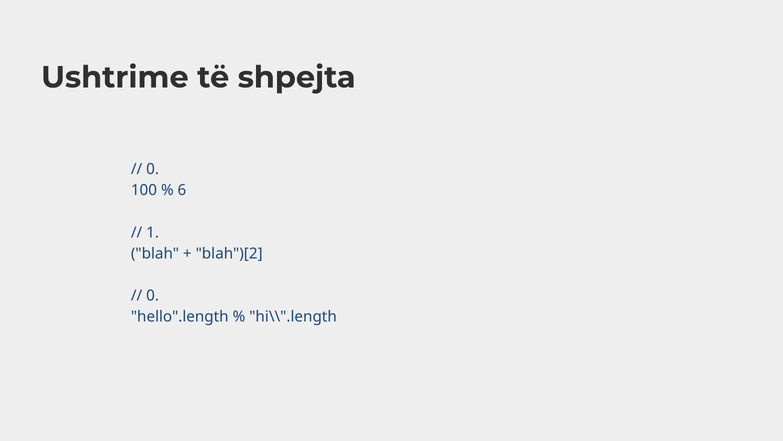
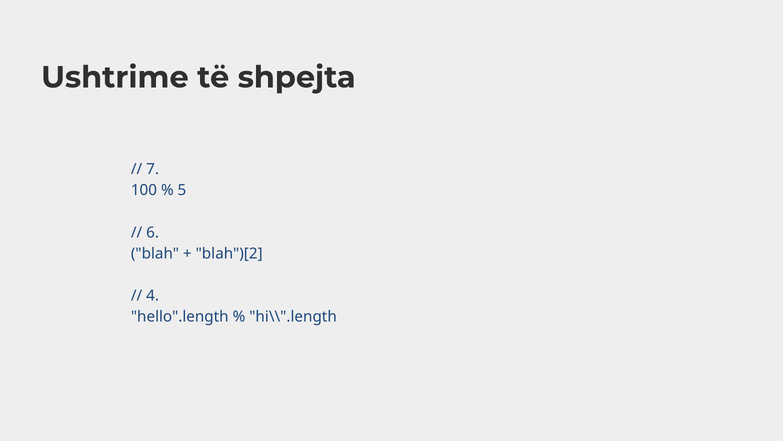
0: 0 -> 7 (153, 169)
6: 6 -> 5 (182, 190)
1: 1 -> 6 (153, 232)
0: 0 -> 4 (153, 295)
